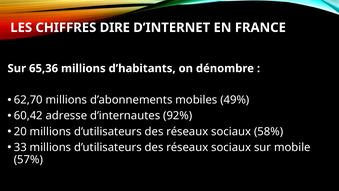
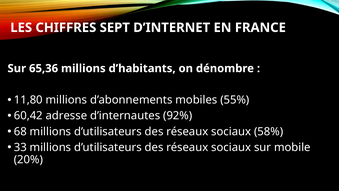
DIRE: DIRE -> SEPT (115, 28)
62,70: 62,70 -> 11,80 (28, 100)
49%: 49% -> 55% (235, 100)
20: 20 -> 68 (20, 131)
57%: 57% -> 20% (28, 159)
